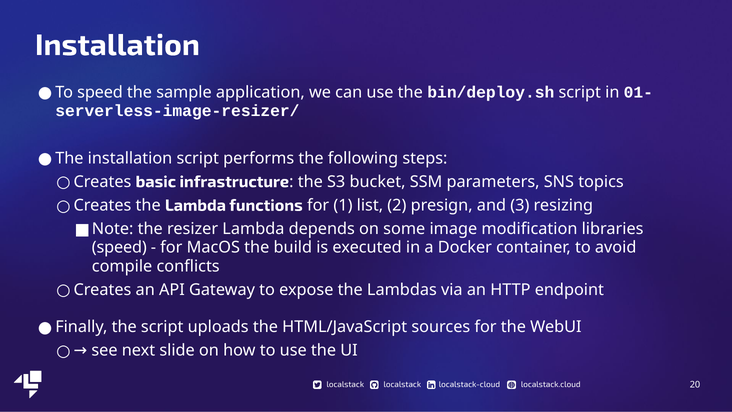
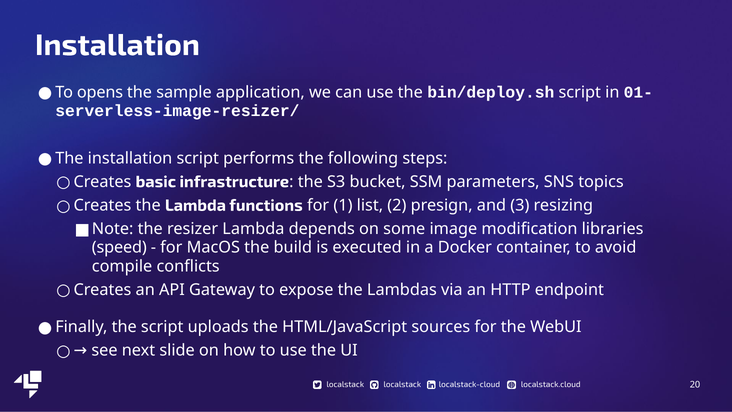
To speed: speed -> opens (100, 92)
